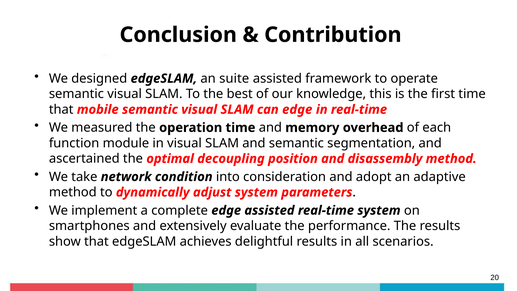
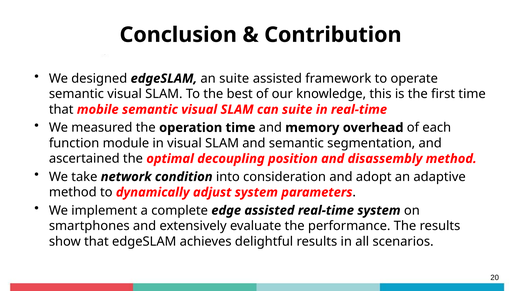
can edge: edge -> suite (297, 109)
